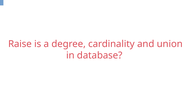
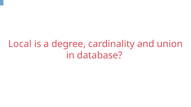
Raise: Raise -> Local (20, 44)
